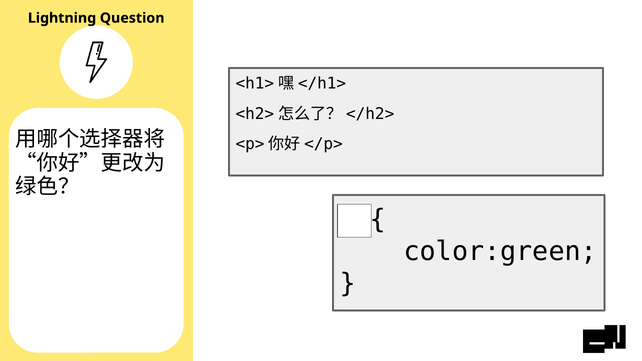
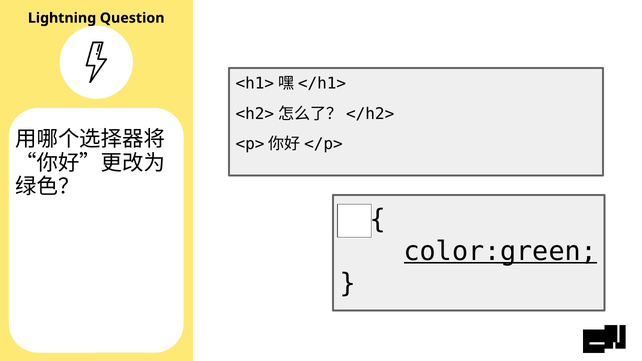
color:green underline: none -> present (500, 251)
